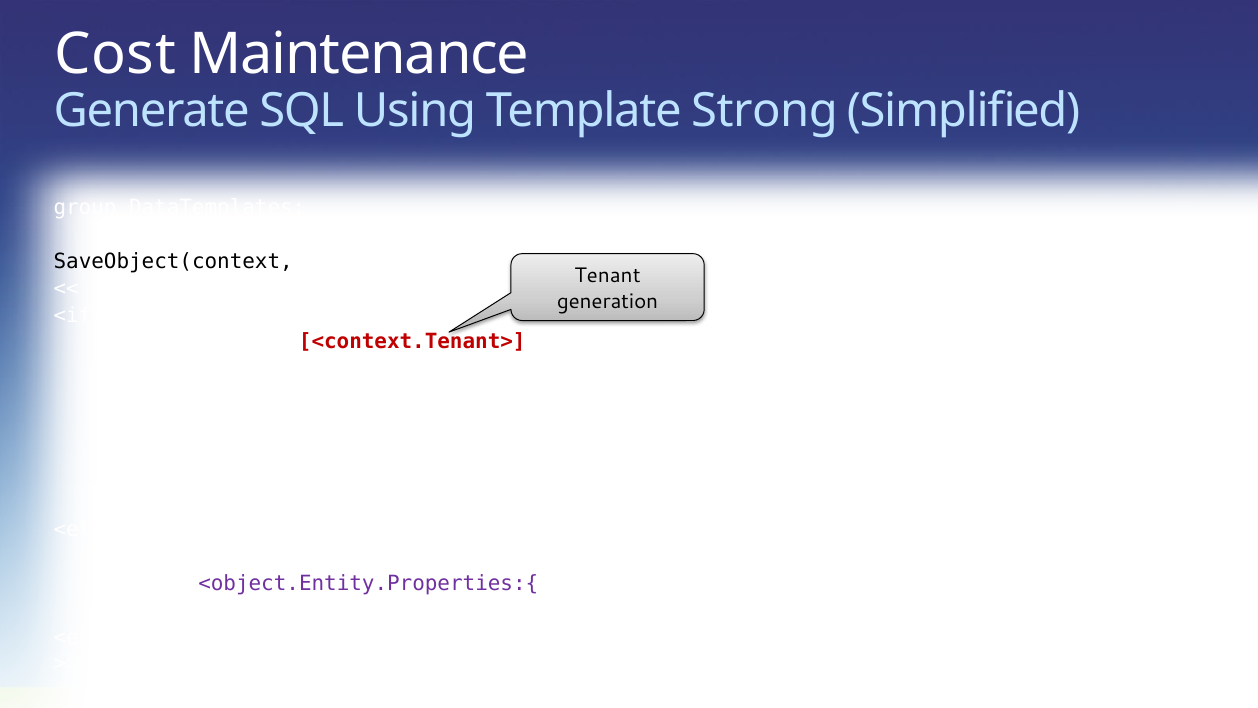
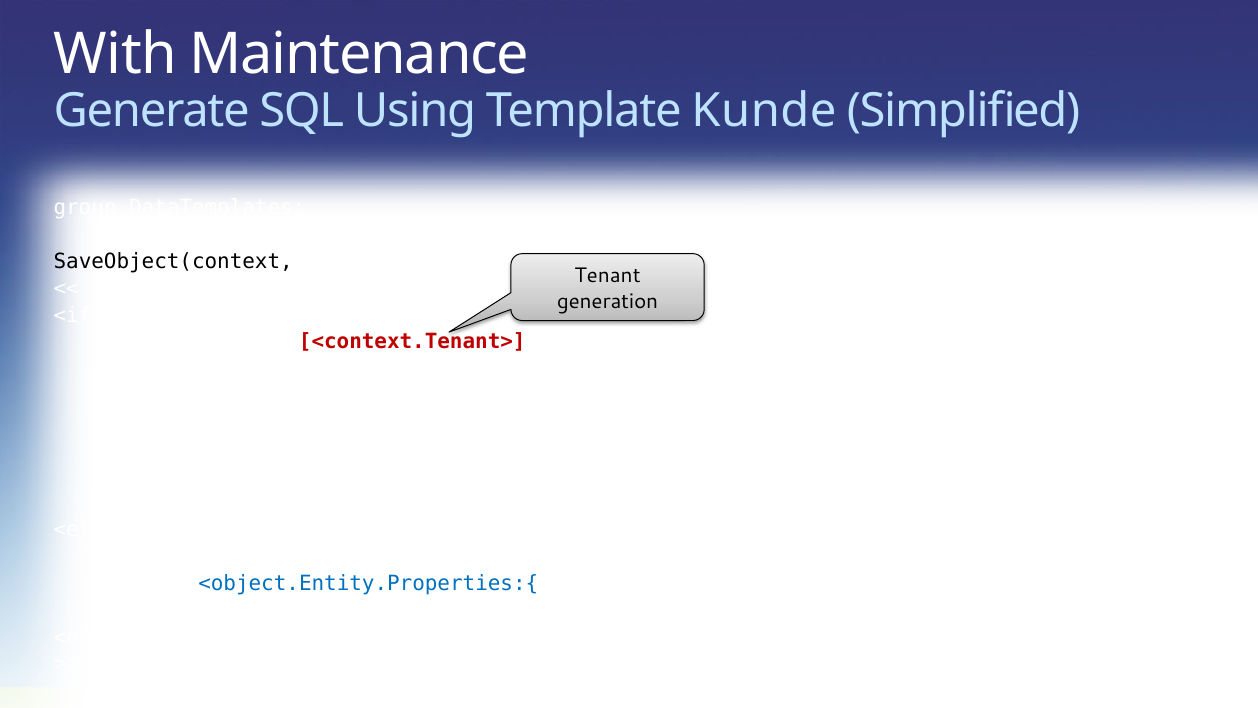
Cost: Cost -> With (116, 54)
Strong: Strong -> Kunde (764, 111)
<object.Entity.Properties:{ colour: purple -> blue (368, 583)
